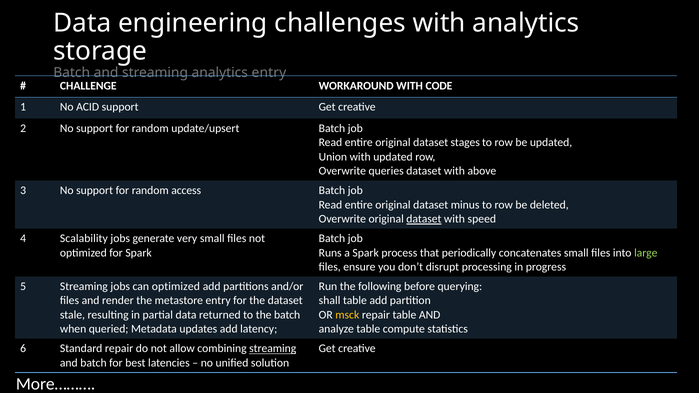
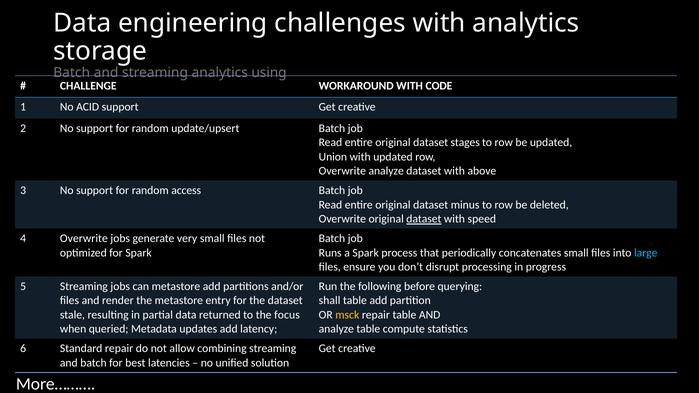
analytics entry: entry -> using (269, 73)
Overwrite queries: queries -> analyze (386, 171)
4 Scalability: Scalability -> Overwrite (84, 239)
large colour: light green -> light blue (646, 253)
can optimized: optimized -> metastore (176, 287)
the batch: batch -> focus (287, 315)
streaming underline: present -> none (273, 349)
